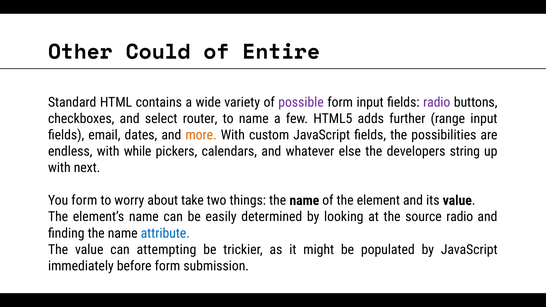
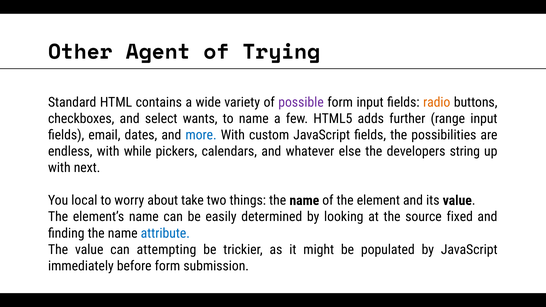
Could: Could -> Agent (158, 52)
Entire: Entire -> Trying (281, 52)
radio colour: purple -> orange (437, 102)
router: router -> wants (200, 119)
more colour: orange -> blue (201, 135)
You form: form -> local (84, 201)
source radio: radio -> fixed (460, 217)
